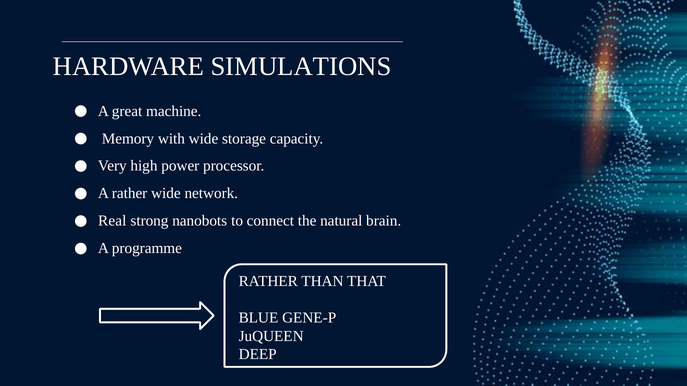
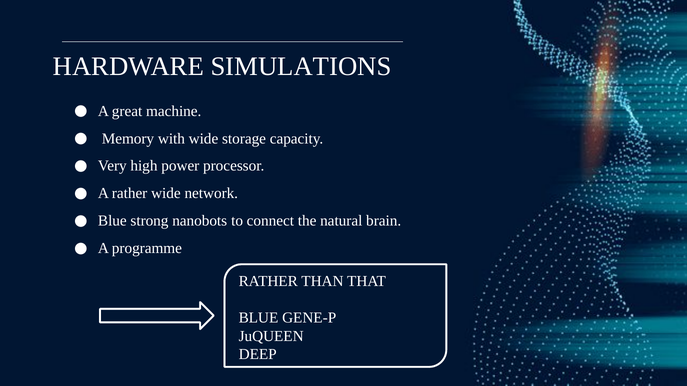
Real: Real -> Blue (112, 221)
